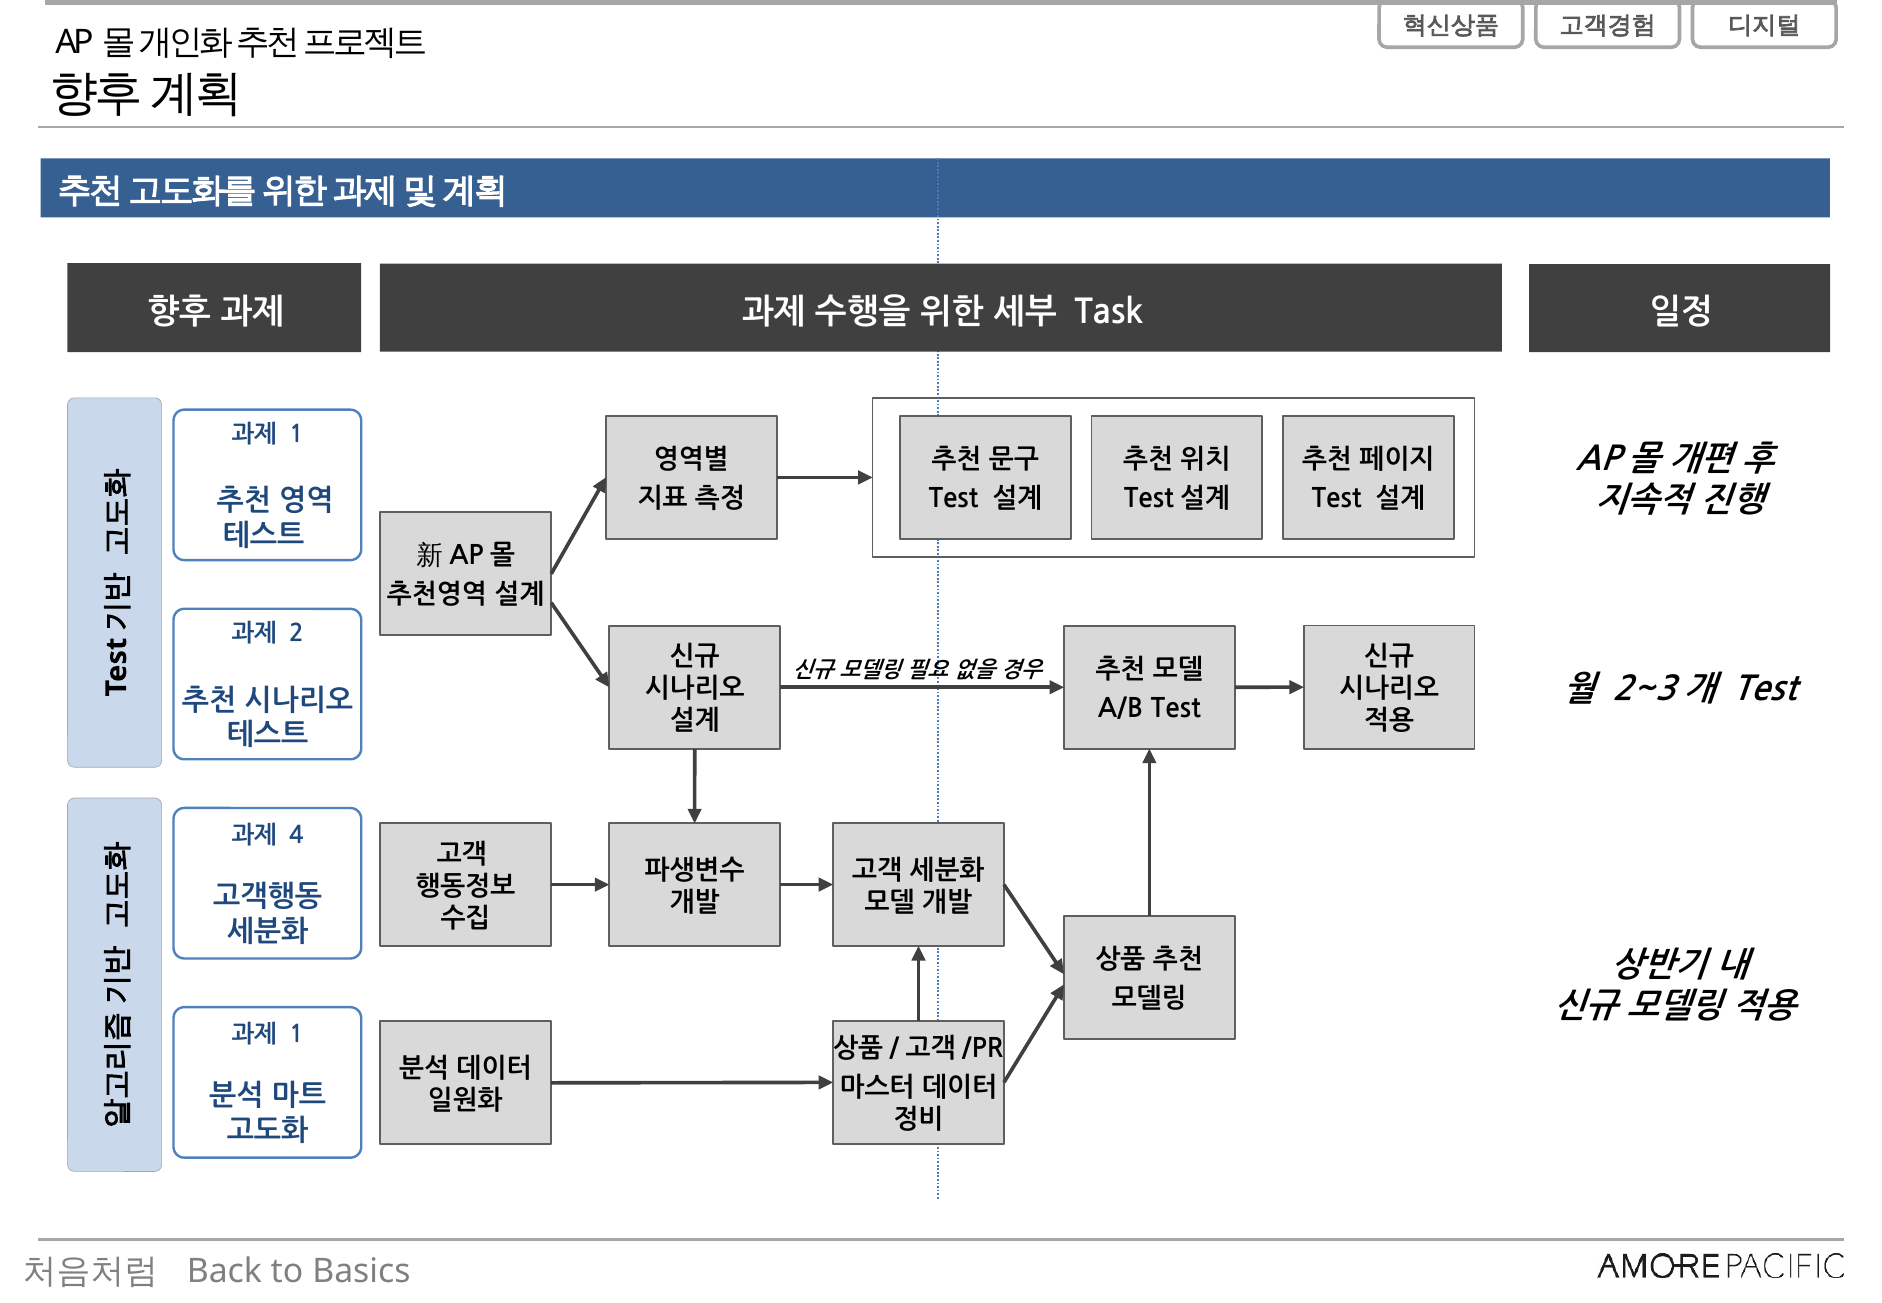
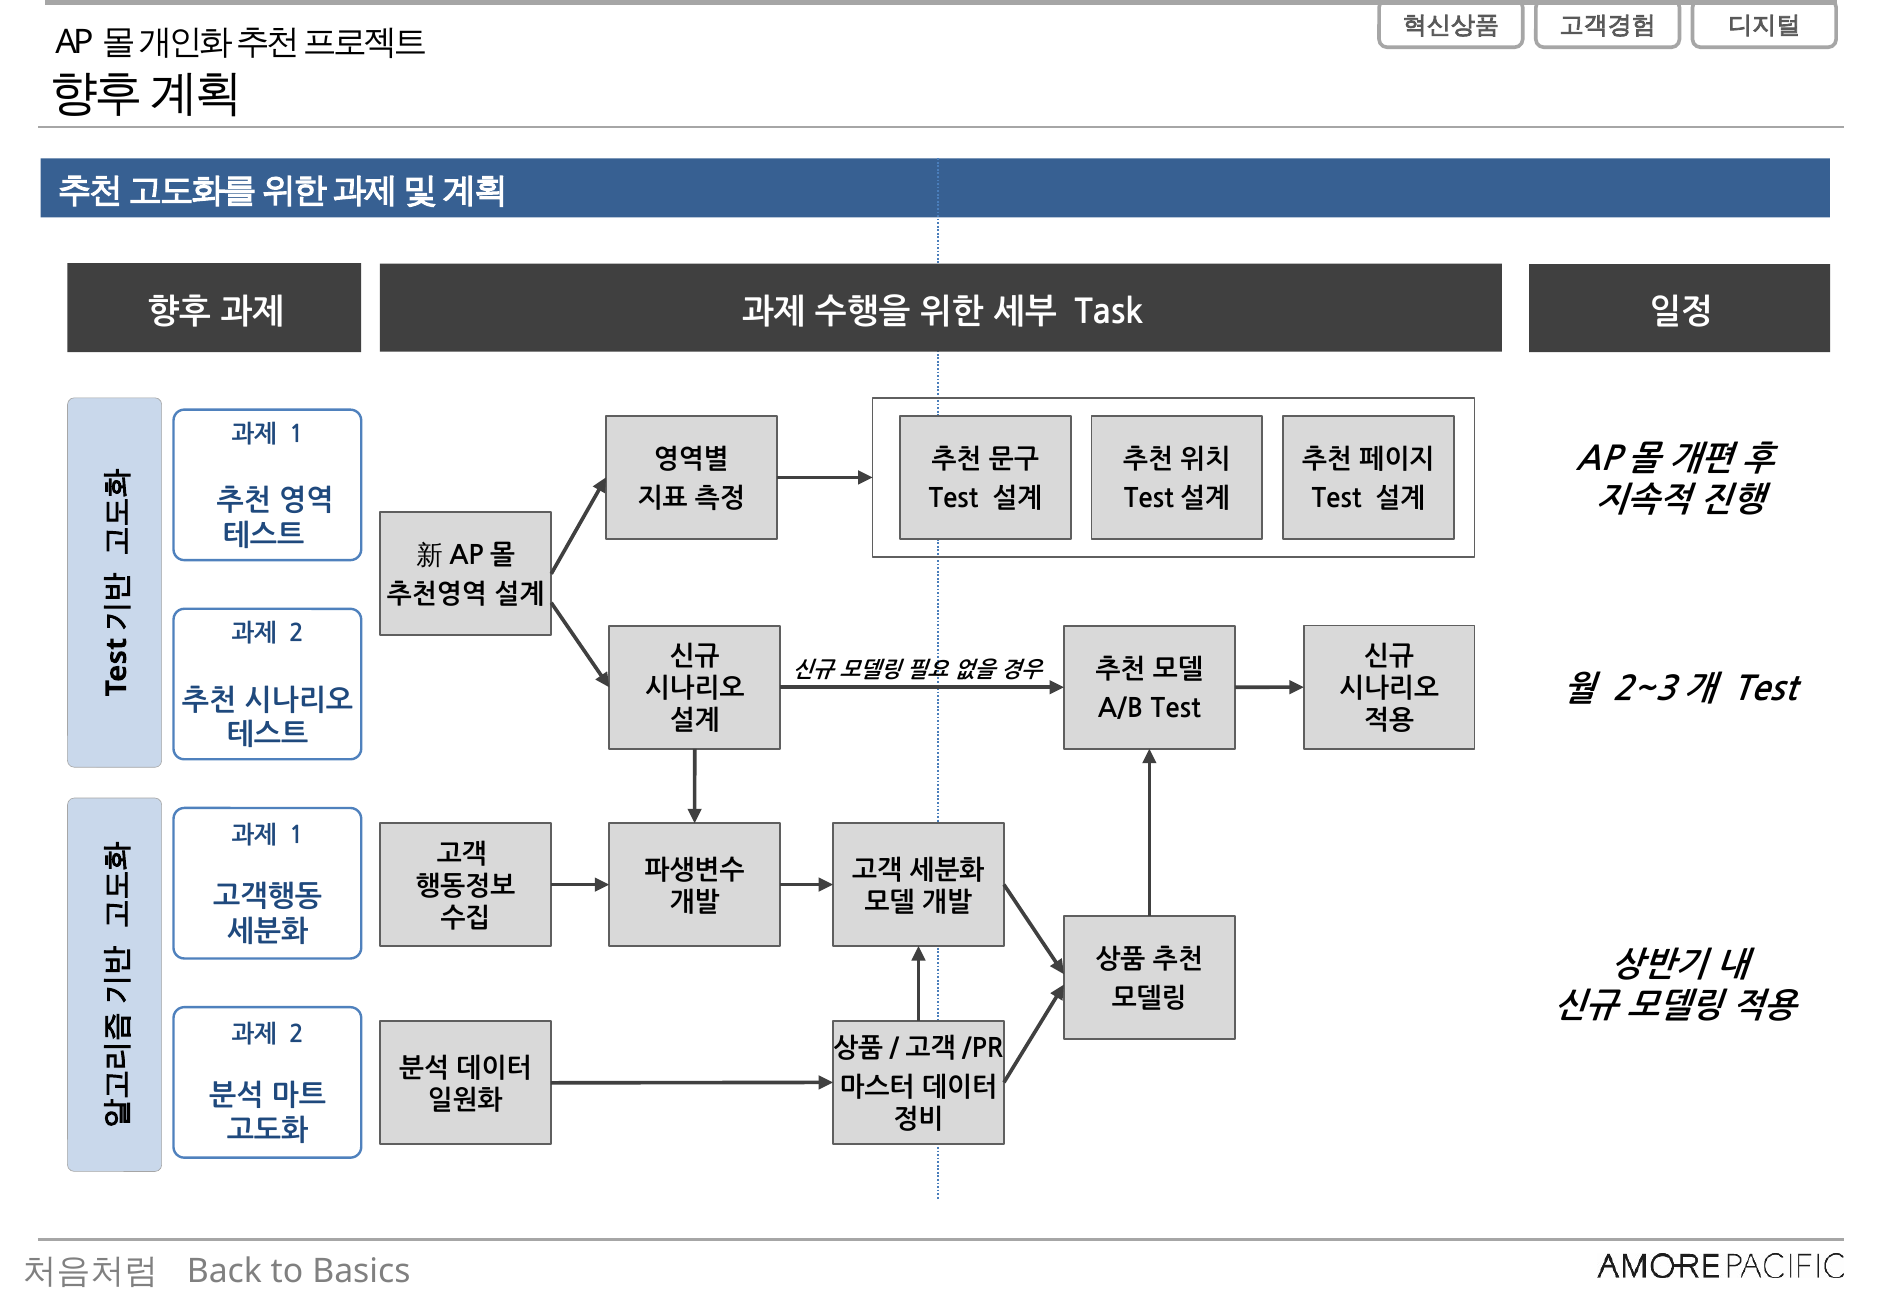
4: 4 -> 1 (296, 836)
1: 1 -> 2 (296, 1035)
